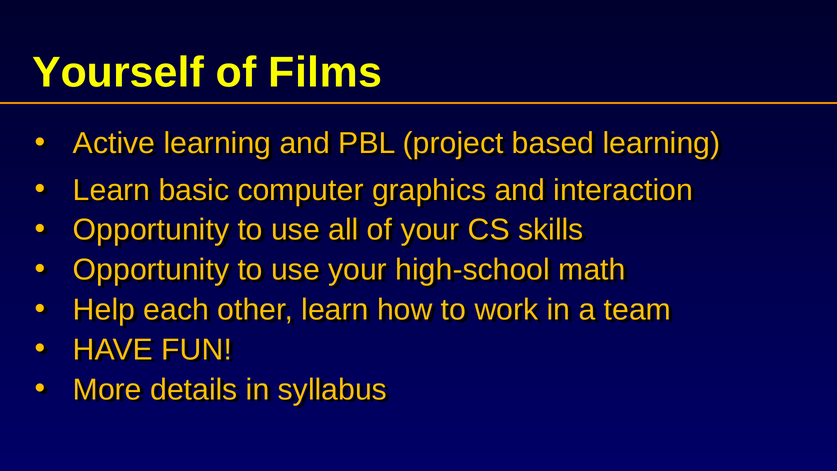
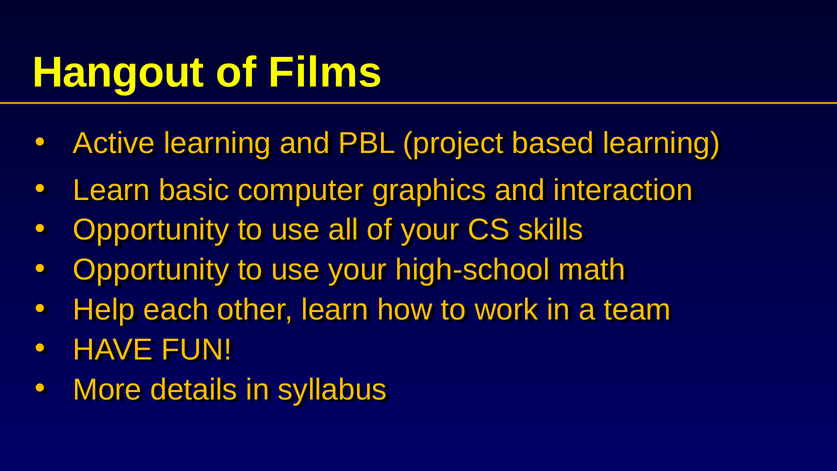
Yourself: Yourself -> Hangout (118, 73)
